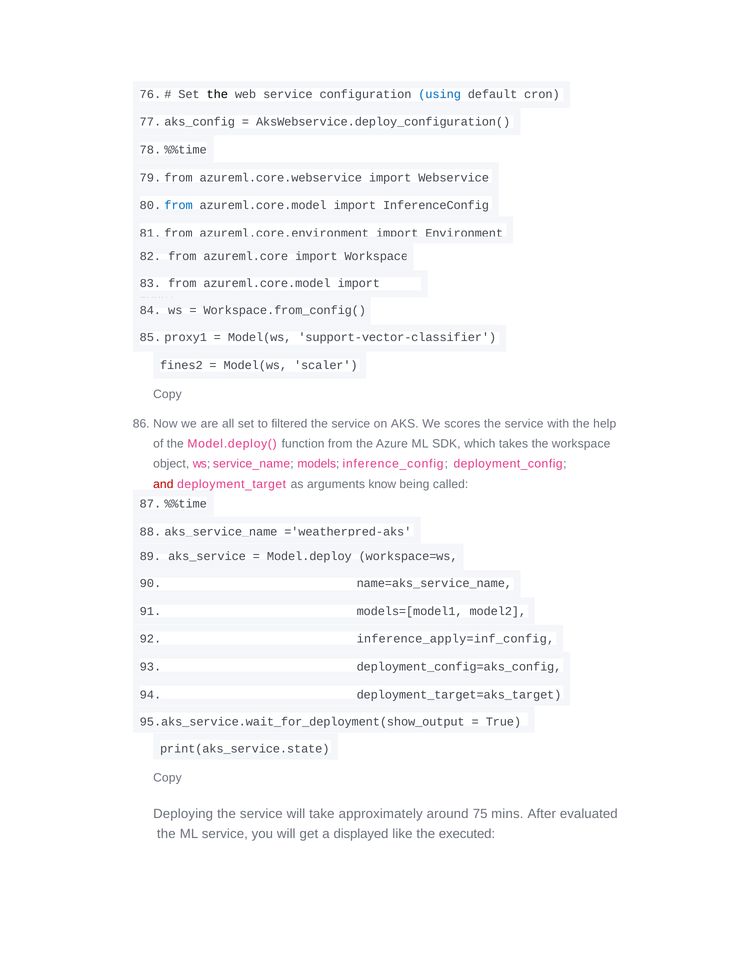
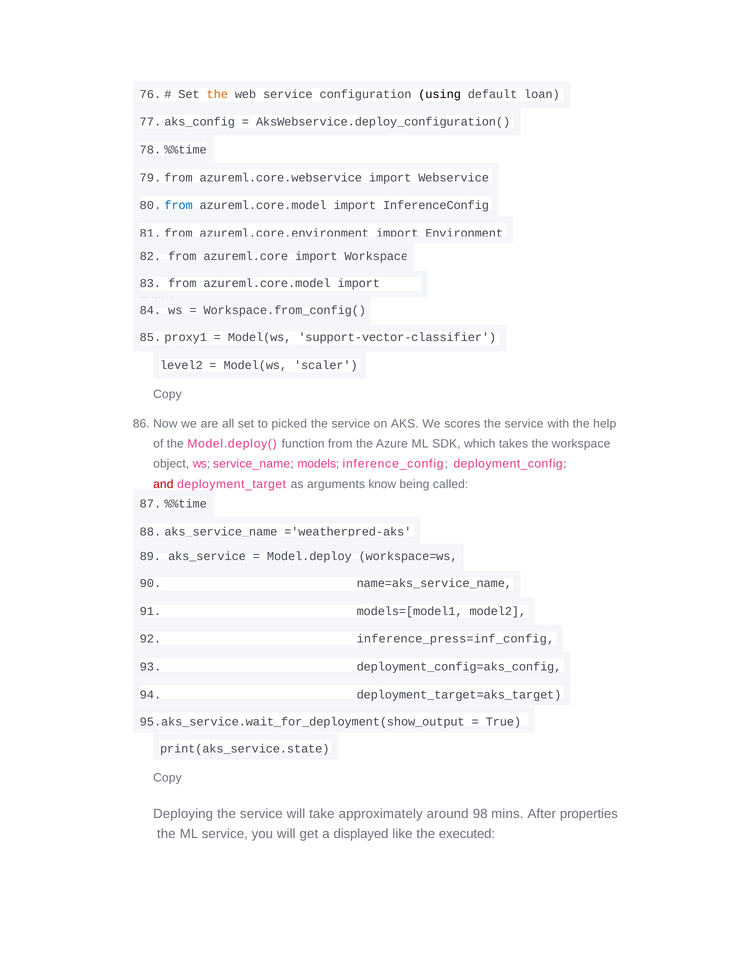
the colour: black -> orange (217, 94)
using colour: blue -> black (440, 94)
cron: cron -> loan (542, 94)
fines2: fines2 -> level2 (181, 365)
filtered: filtered -> picked (289, 423)
inference_apply=inf_config: inference_apply=inf_config -> inference_press=inf_config (455, 639)
75: 75 -> 98 (480, 813)
evaluated: evaluated -> properties (589, 813)
